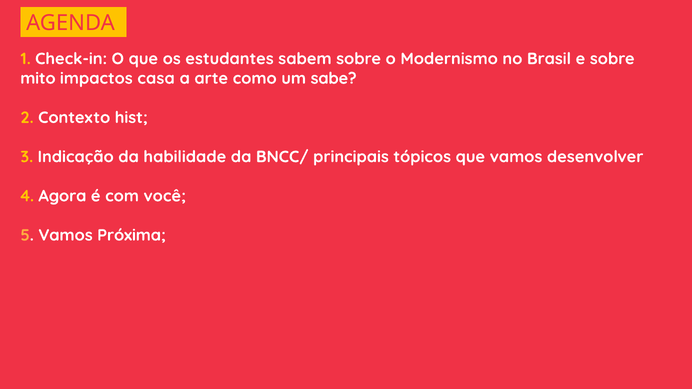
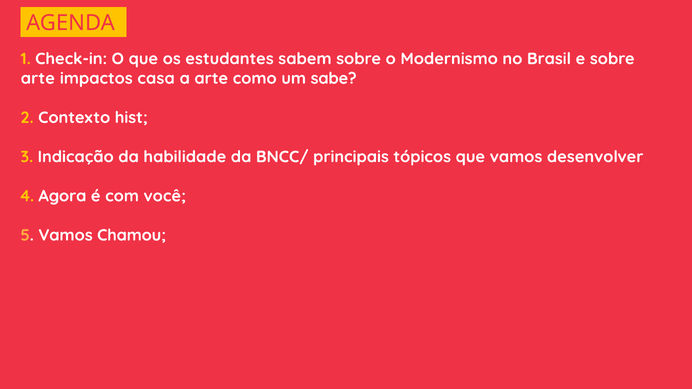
mito: mito -> arte (38, 78)
Próxima: Próxima -> Chamou (132, 235)
